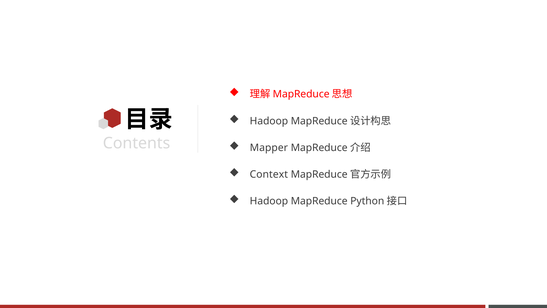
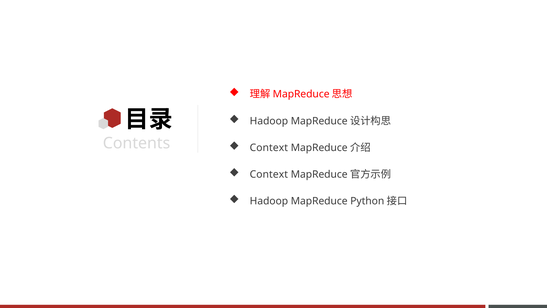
Mapper: Mapper -> Context (269, 148)
